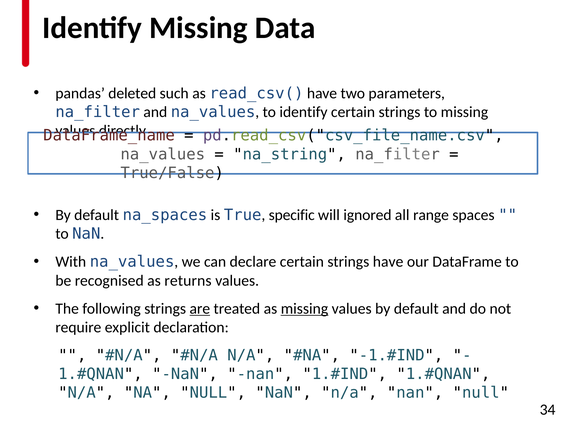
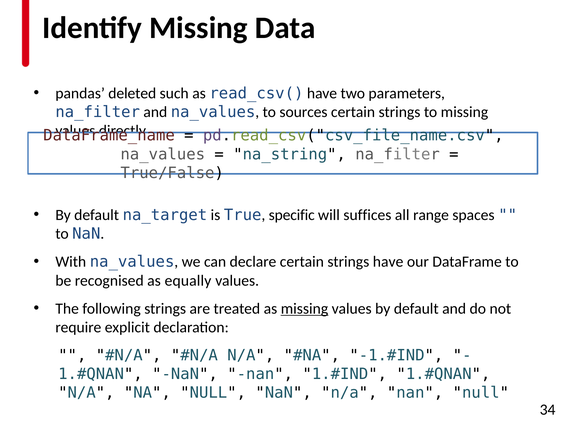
to identify: identify -> sources (303, 112)
na_spaces: na_spaces -> na_target (165, 215)
ignored: ignored -> suffices (367, 215)
returns: returns -> equally (188, 280)
are underline: present -> none (200, 308)
